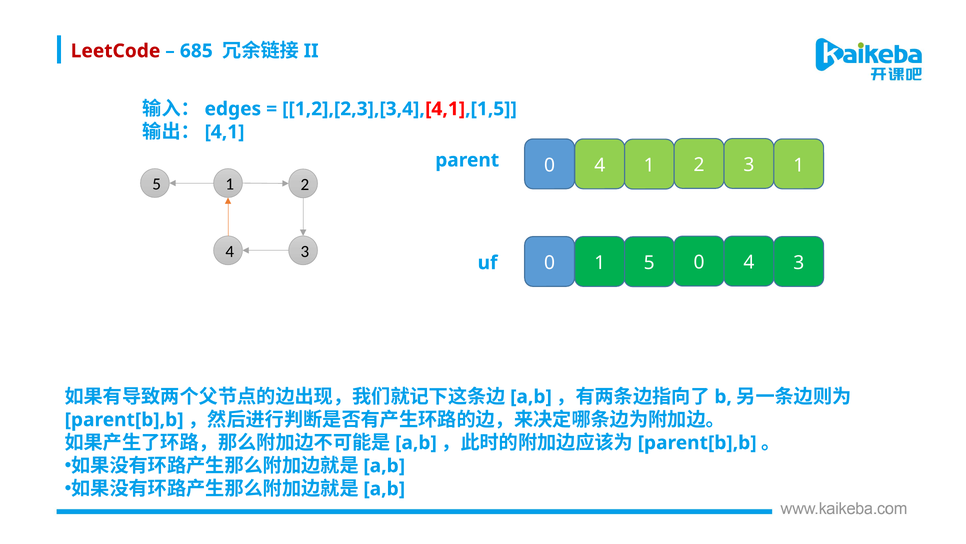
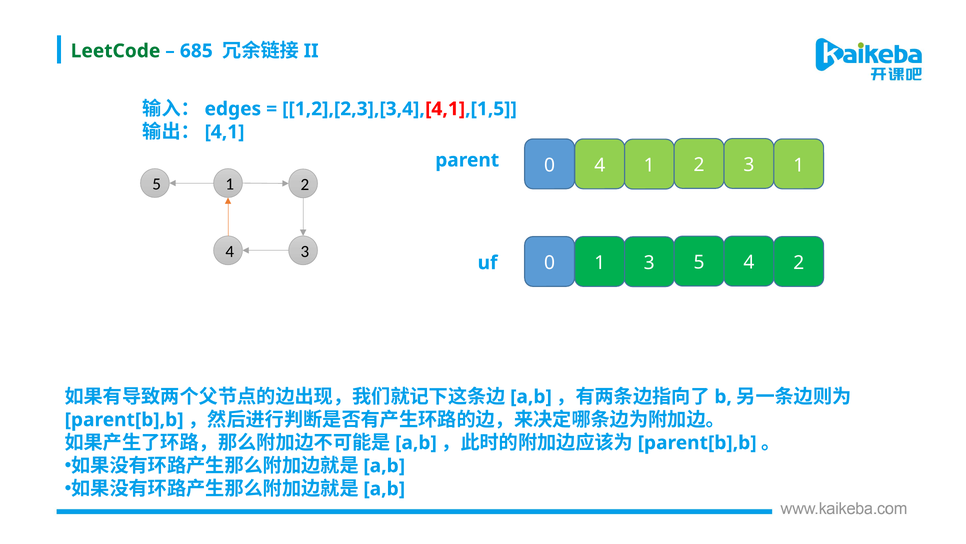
LeetCode colour: red -> green (115, 51)
0 5: 5 -> 3 (649, 263)
1 0: 0 -> 5 (699, 262)
3: 3 -> 2 (799, 263)
